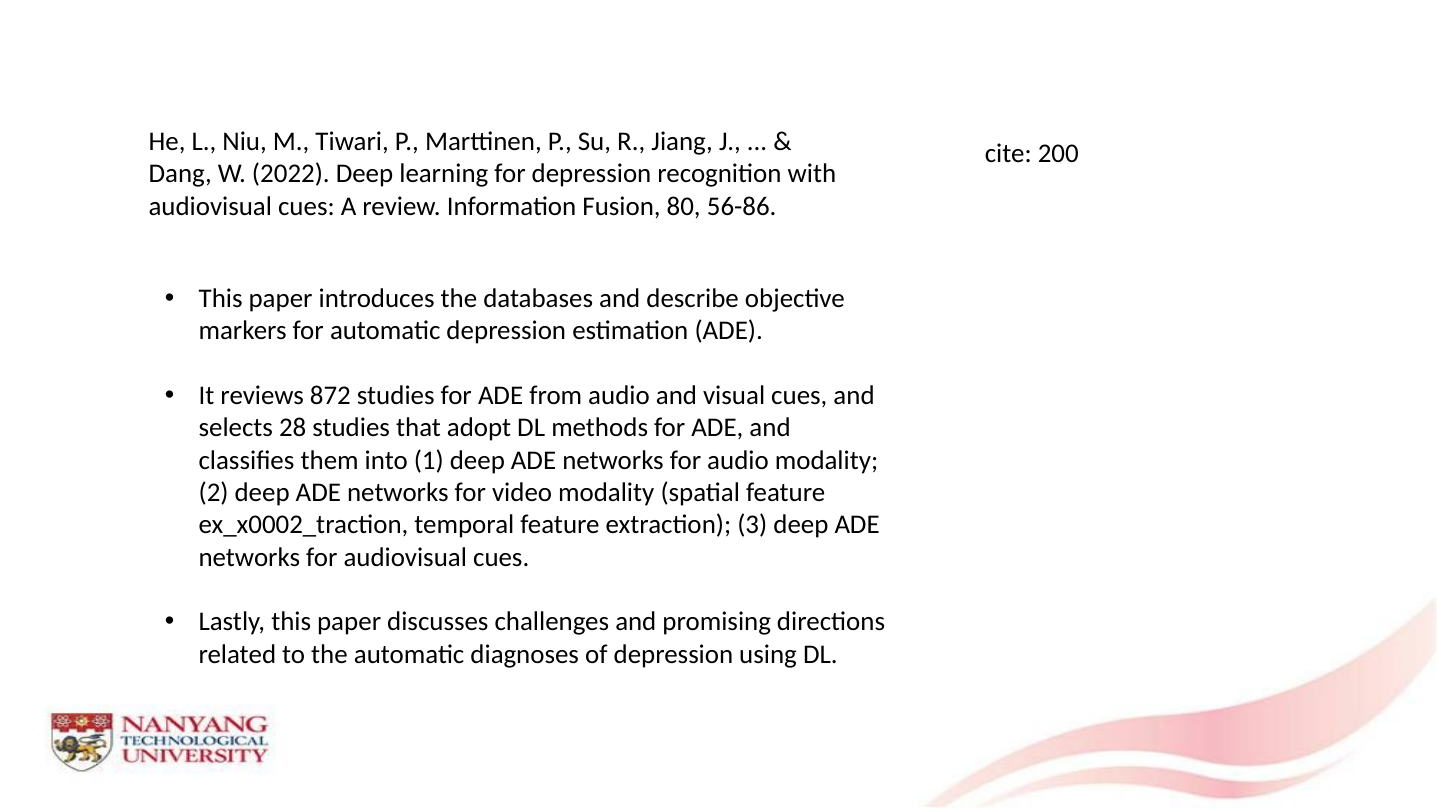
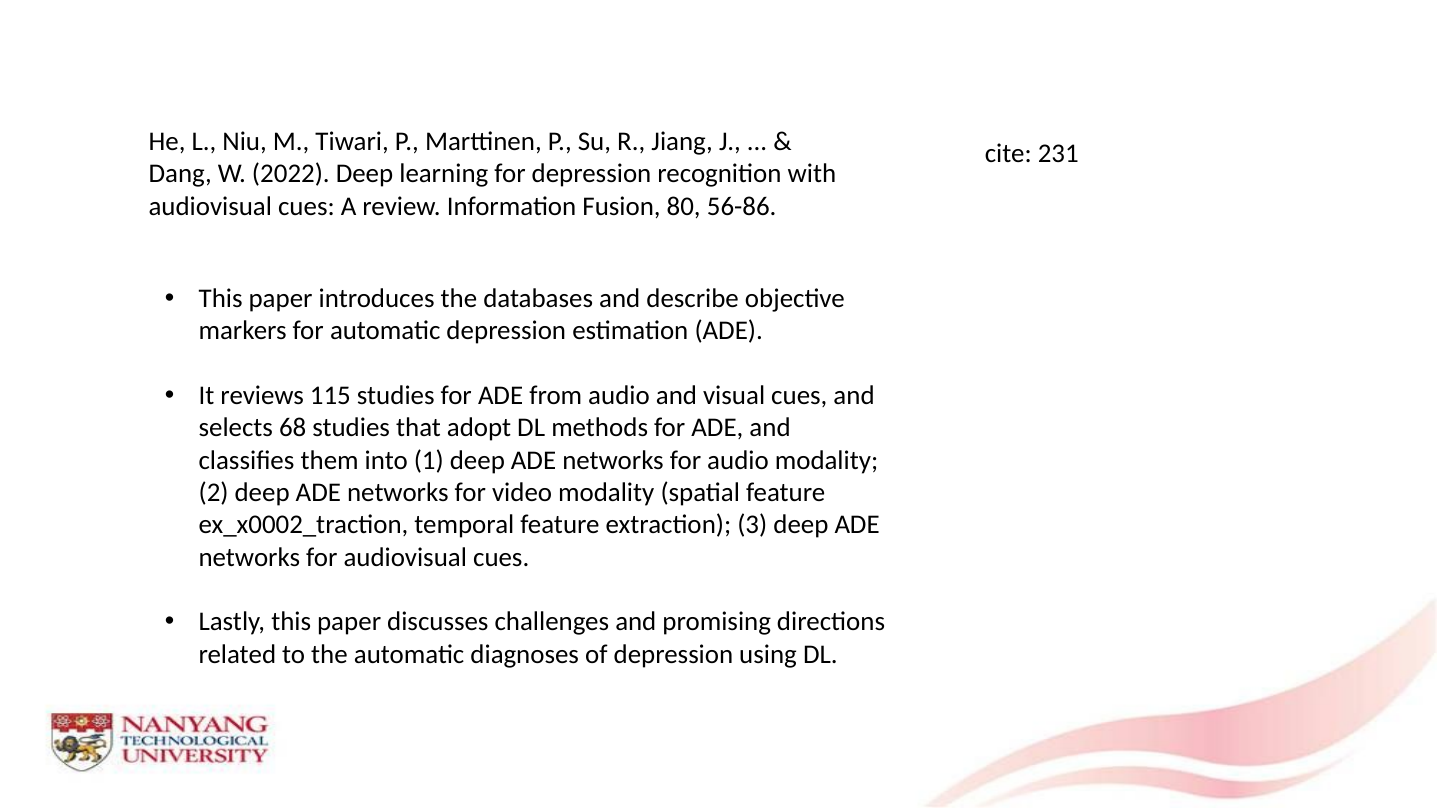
200: 200 -> 231 (1058, 154)
872: 872 -> 115 (330, 396)
28: 28 -> 68 (293, 428)
